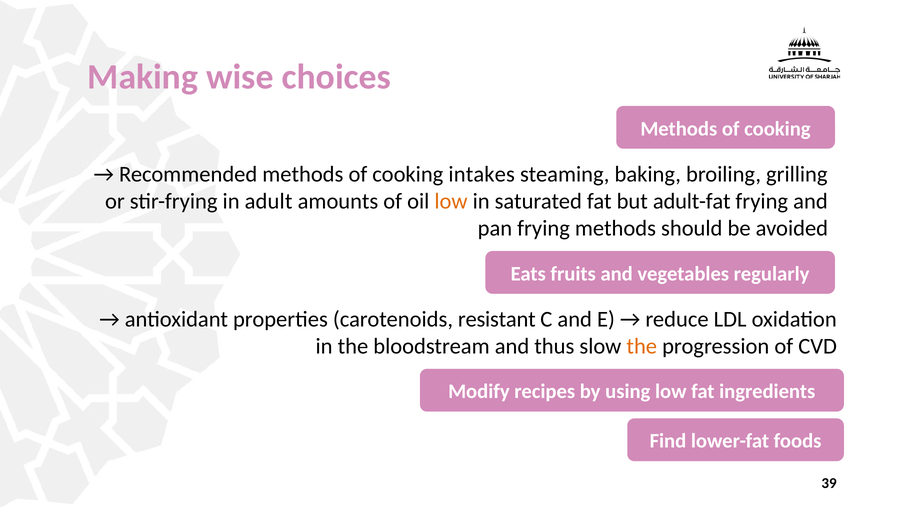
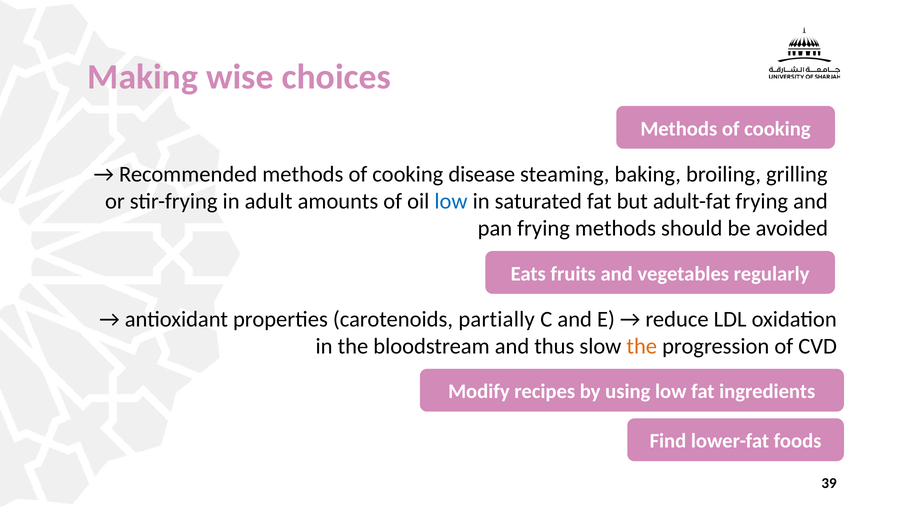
intakes: intakes -> disease (482, 175)
low colour: orange -> blue (451, 202)
resistant: resistant -> partially (497, 320)
